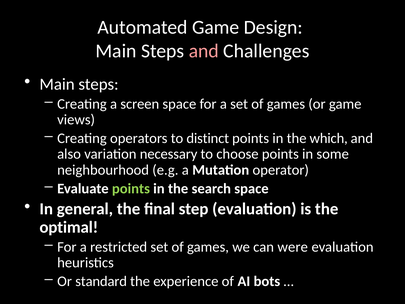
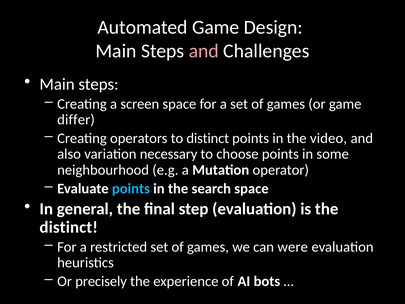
views: views -> differ (76, 120)
which: which -> video (329, 138)
points colour: light green -> light blue (131, 188)
optimal: optimal -> distinct (69, 227)
standard: standard -> precisely (101, 281)
